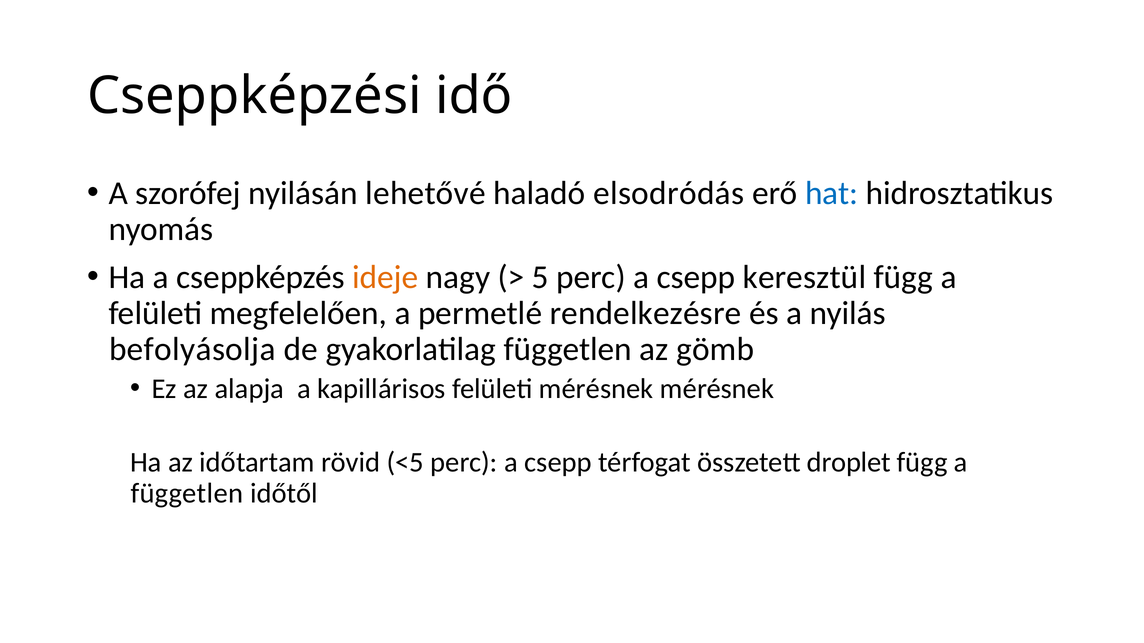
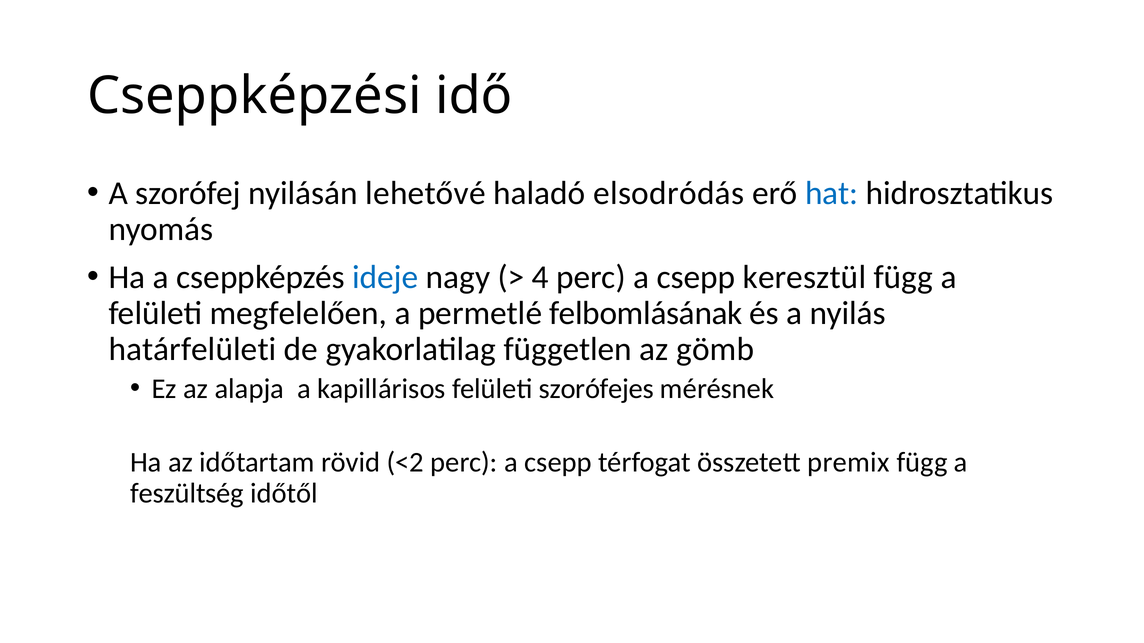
ideje colour: orange -> blue (385, 277)
5: 5 -> 4 (540, 277)
rendelkezésre: rendelkezésre -> felbomlásának (646, 313)
befolyásolja: befolyásolja -> határfelületi (192, 350)
felületi mérésnek: mérésnek -> szorófejes (596, 389)
<5: <5 -> <2 (405, 463)
droplet: droplet -> premix (848, 463)
független: független -> feszültség (187, 493)
